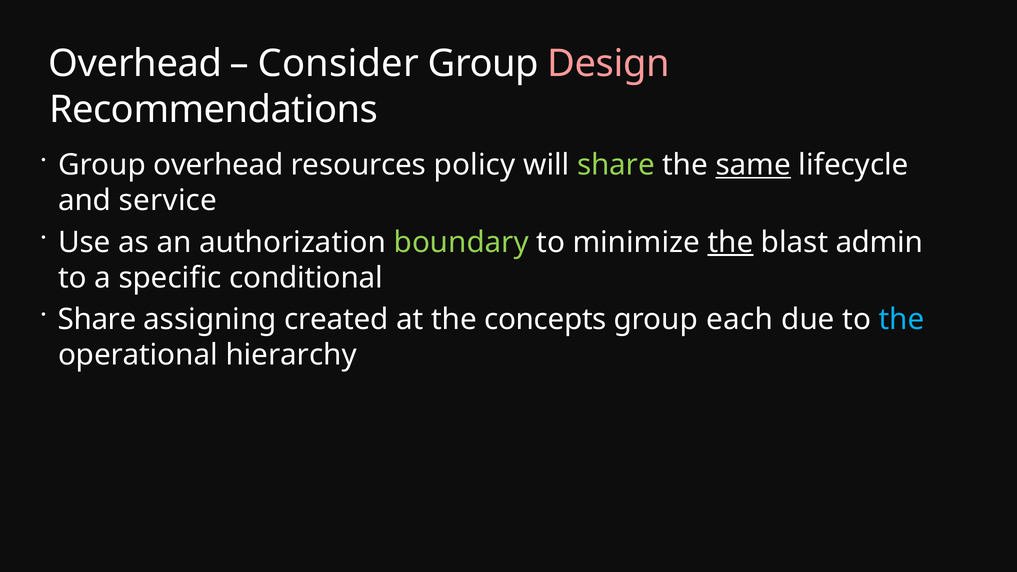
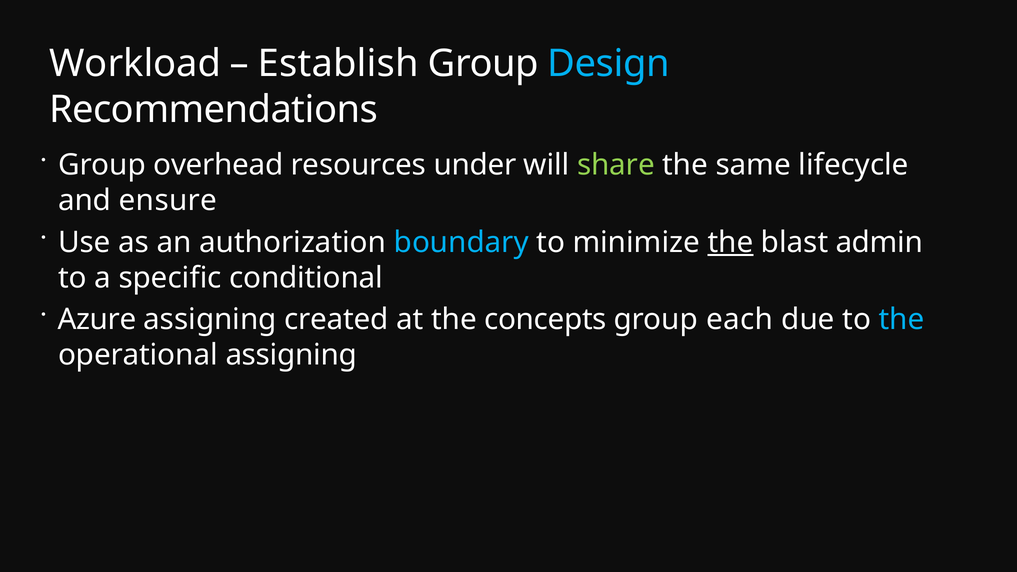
Overhead: Overhead -> Workload (135, 64)
Consider: Consider -> Establish (338, 64)
Design colour: pink -> light blue (608, 64)
policy: policy -> under (475, 165)
same underline: present -> none (753, 165)
service: service -> ensure (168, 201)
boundary colour: light green -> light blue (461, 242)
Share: Share -> Azure (97, 319)
operational hierarchy: hierarchy -> assigning (291, 355)
